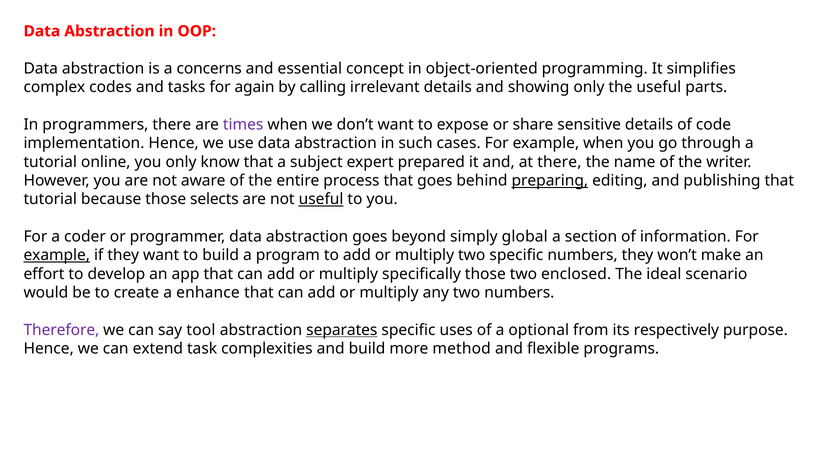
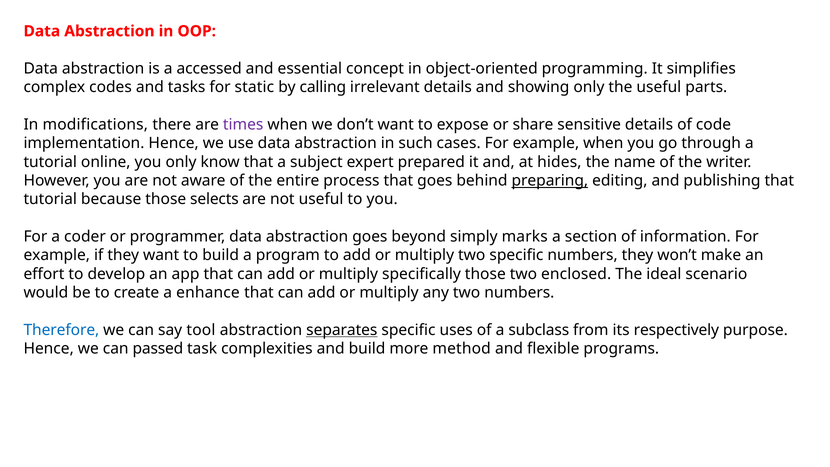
concerns: concerns -> accessed (209, 69)
again: again -> static (254, 87)
programmers: programmers -> modifications (95, 125)
at there: there -> hides (559, 162)
useful underline: present -> none (321, 199)
global: global -> marks (525, 237)
example underline: present -> none (57, 255)
Therefore colour: purple -> blue (61, 330)
optional: optional -> subclass (539, 330)
extend: extend -> passed (158, 349)
